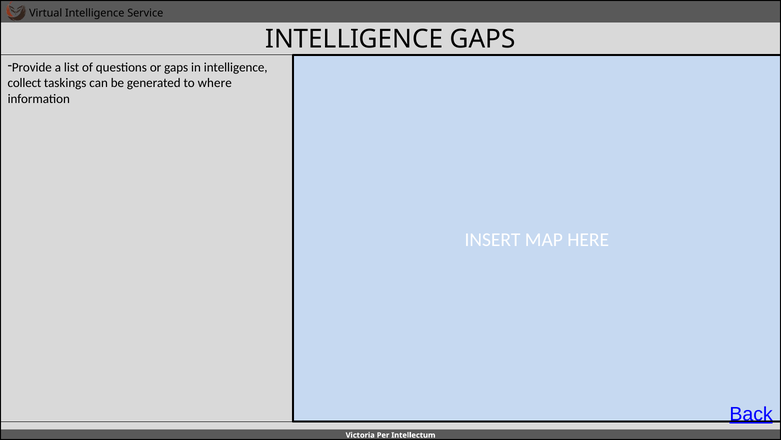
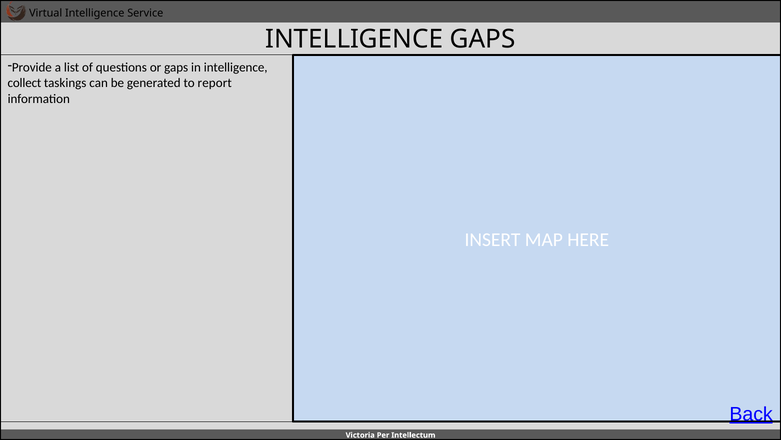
where: where -> report (215, 83)
